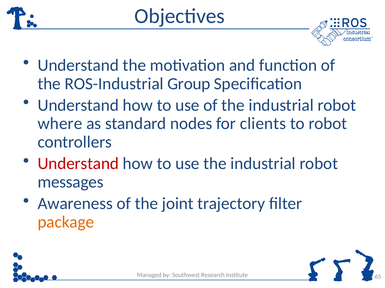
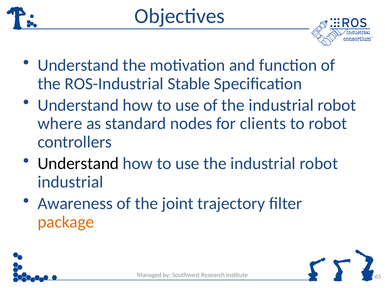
Group: Group -> Stable (189, 84)
Understand colour: red -> black (78, 164)
messages: messages -> industrial (70, 182)
